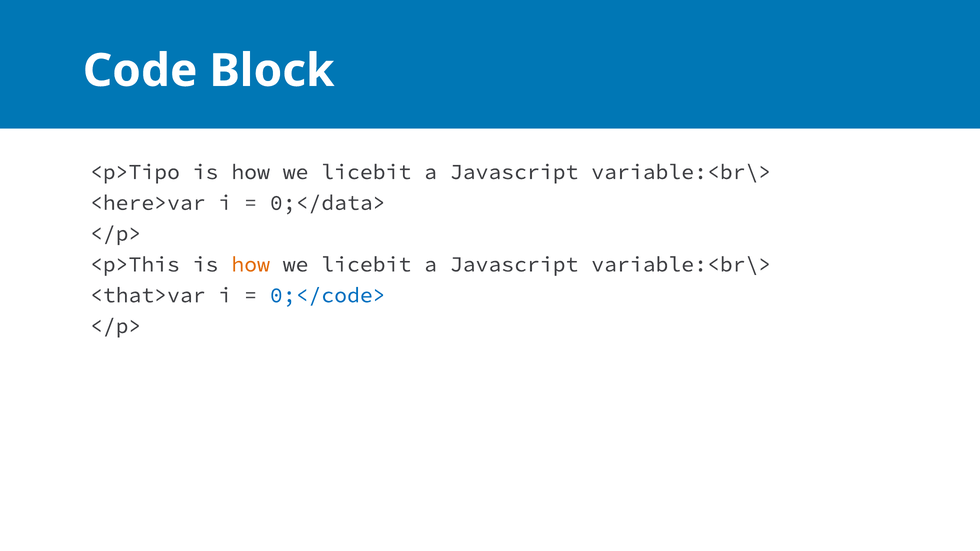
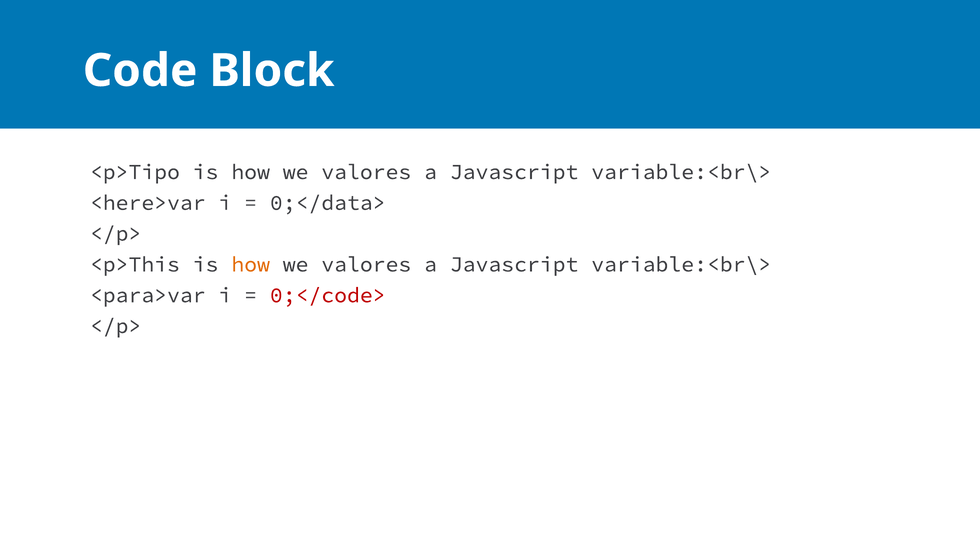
licebit: licebit -> valores (366, 172)
licebit: licebit -> valores (366, 264)
<that>var: <that>var -> <para>var (148, 295)
0;</code> colour: blue -> red (328, 295)
